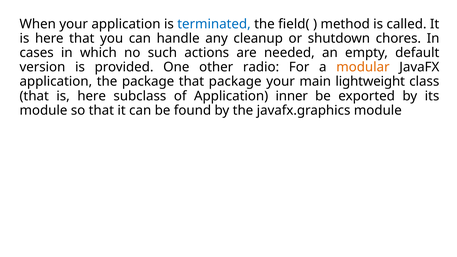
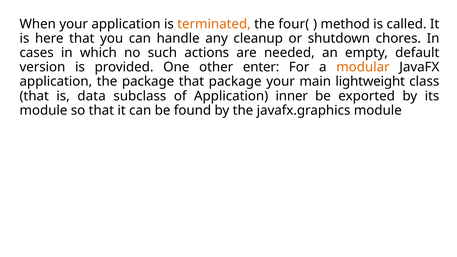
terminated colour: blue -> orange (214, 24)
field(: field( -> four( (294, 24)
radio: radio -> enter (261, 67)
that is here: here -> data (92, 96)
